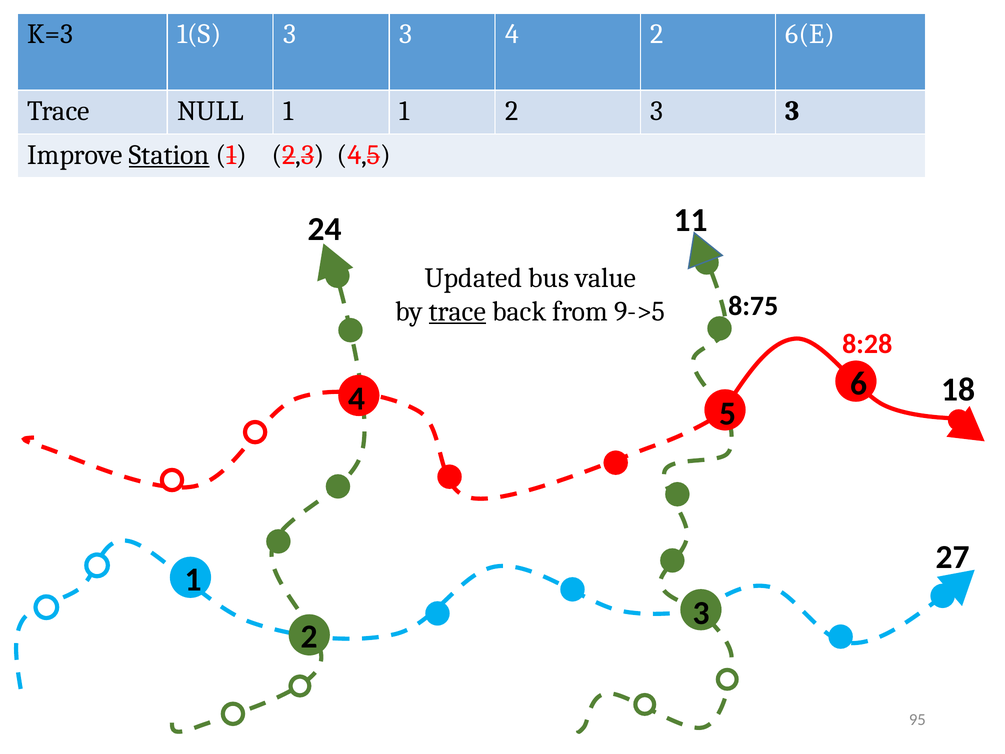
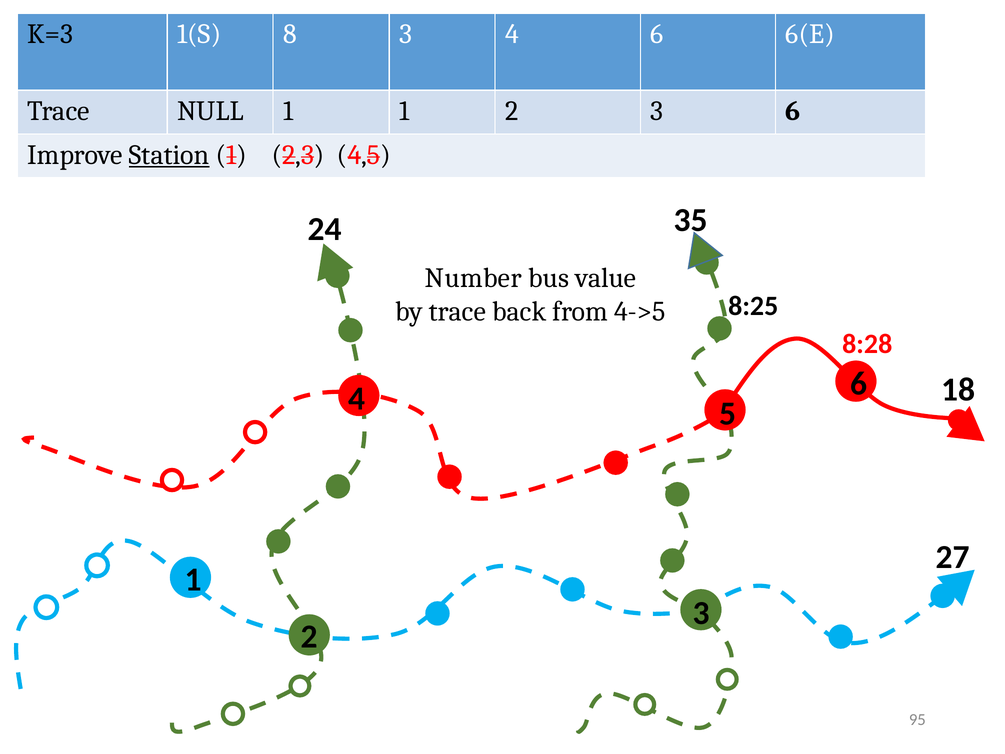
1(S 3: 3 -> 8 (290, 34)
4 2: 2 -> 6 (657, 34)
2 3 3: 3 -> 6 (793, 111)
11: 11 -> 35 (691, 220)
Updated: Updated -> Number (473, 278)
8:75: 8:75 -> 8:25 (753, 306)
trace underline: present -> none (457, 311)
9->5: 9->5 -> 4->5 (640, 311)
